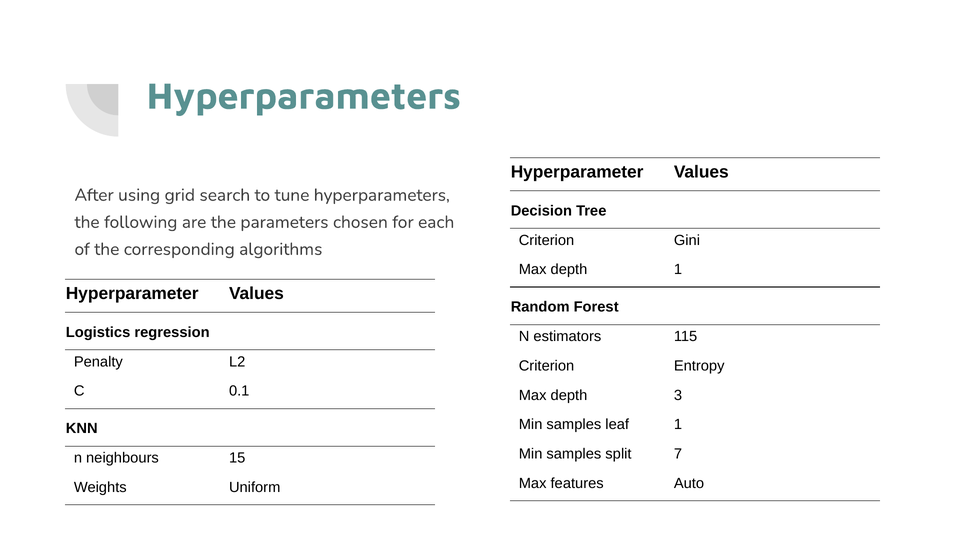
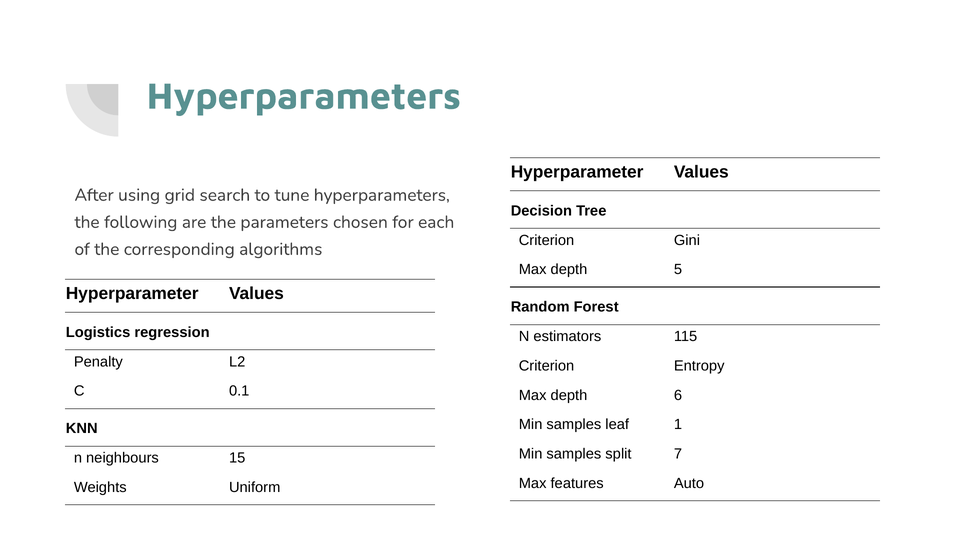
depth 1: 1 -> 5 (678, 269)
3: 3 -> 6 (678, 395)
